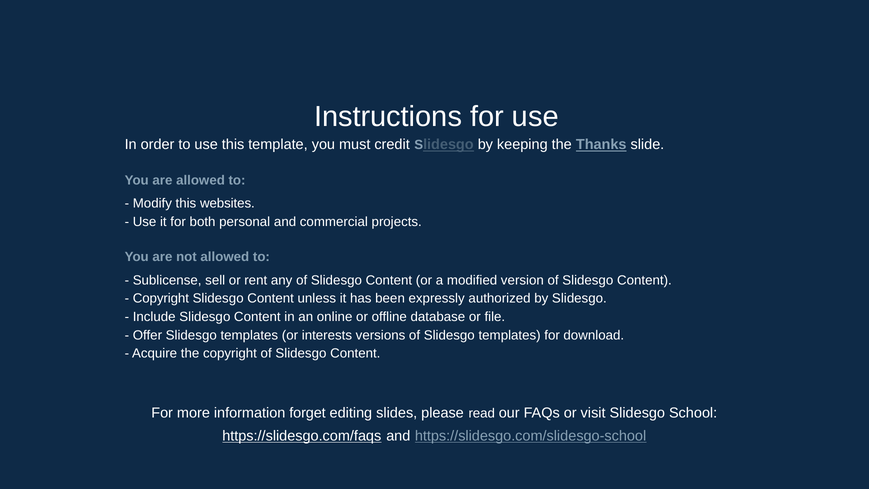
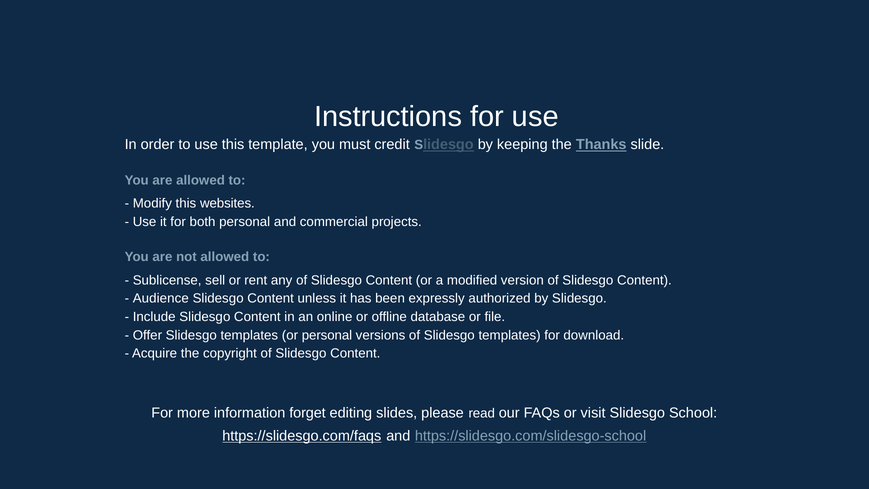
Copyright: Copyright -> Audience (161, 298)
or interests: interests -> personal (327, 335)
